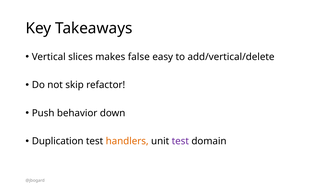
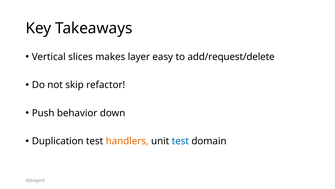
false: false -> layer (139, 57)
add/vertical/delete: add/vertical/delete -> add/request/delete (231, 57)
test colour: purple -> blue (180, 141)
